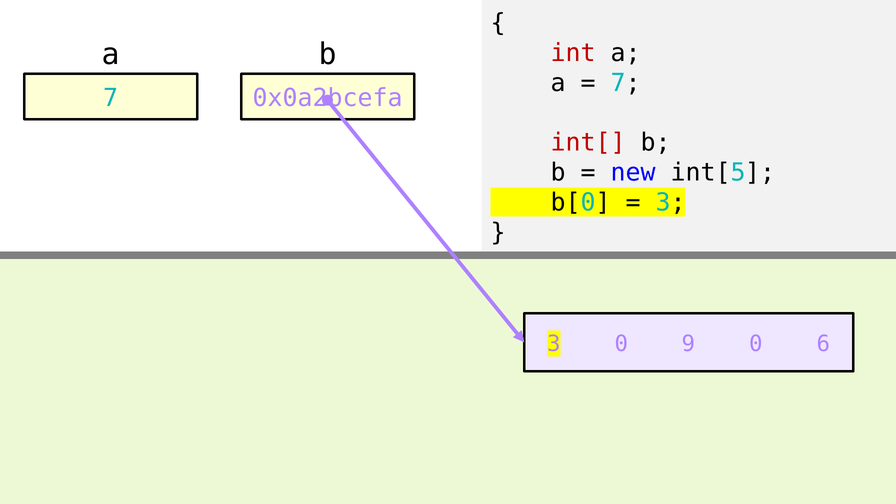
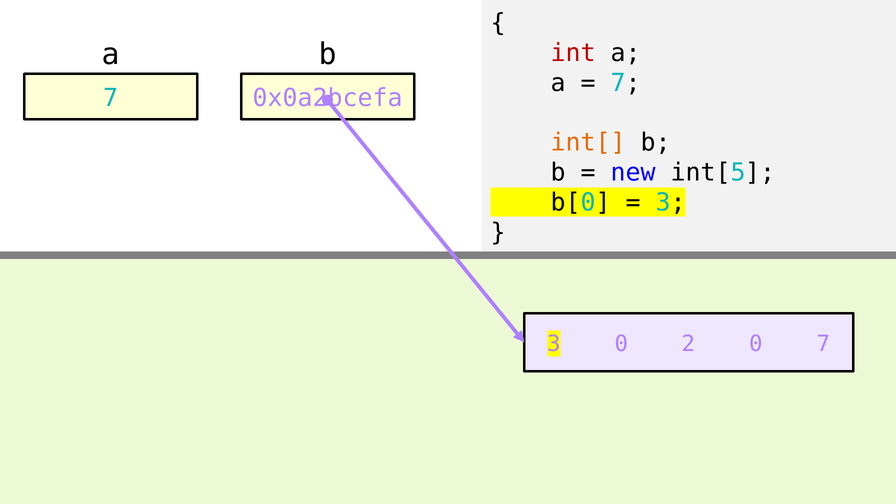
int[ colour: red -> orange (588, 143)
9: 9 -> 2 (689, 344)
0 6: 6 -> 7 (823, 344)
